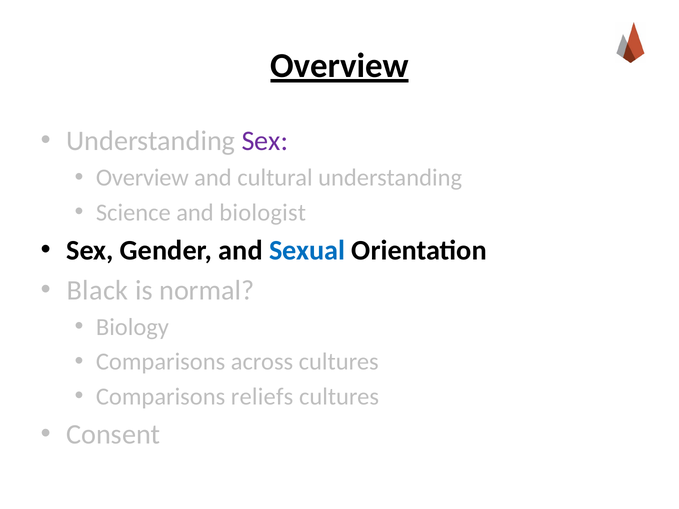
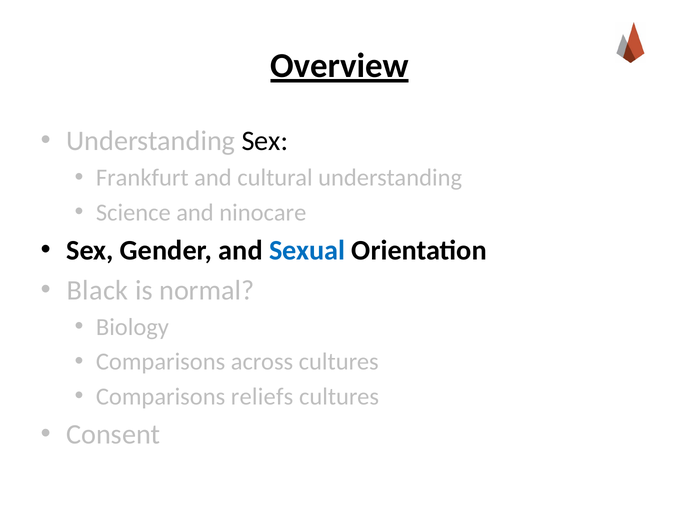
Sex colour: purple -> black (265, 141)
Overview: Overview -> Frankfurt (142, 178)
biologist: biologist -> ninocare (263, 213)
